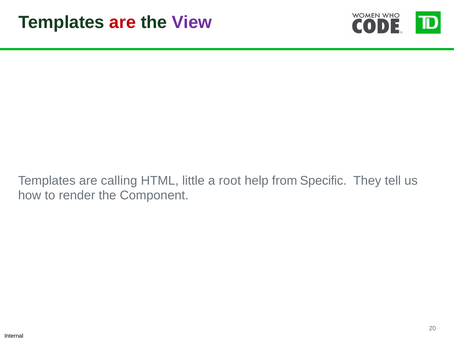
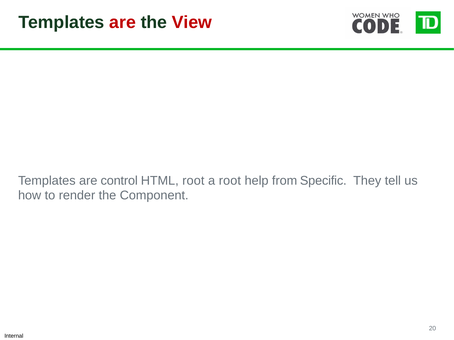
View colour: purple -> red (192, 22)
calling: calling -> control (119, 181)
HTML little: little -> root (193, 181)
